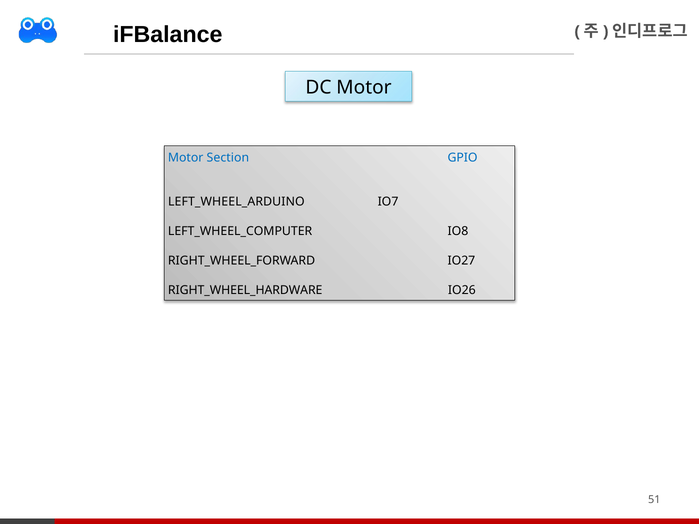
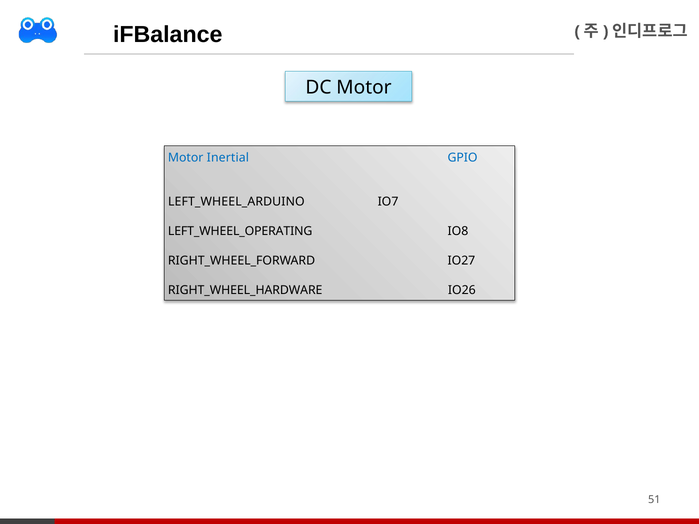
Section: Section -> Inertial (228, 158)
LEFT_WHEEL_COMPUTER: LEFT_WHEEL_COMPUTER -> LEFT_WHEEL_OPERATING (240, 231)
